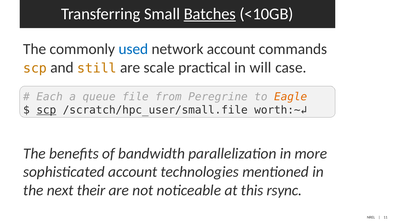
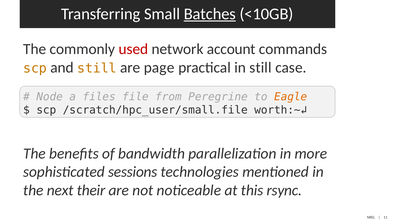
used colour: blue -> red (133, 49)
scale: scale -> page (159, 67)
in will: will -> still (261, 67)
Each: Each -> Node (50, 97)
queue: queue -> files (99, 97)
scp underline: present -> none (46, 110)
sophisticated account: account -> sessions (133, 172)
